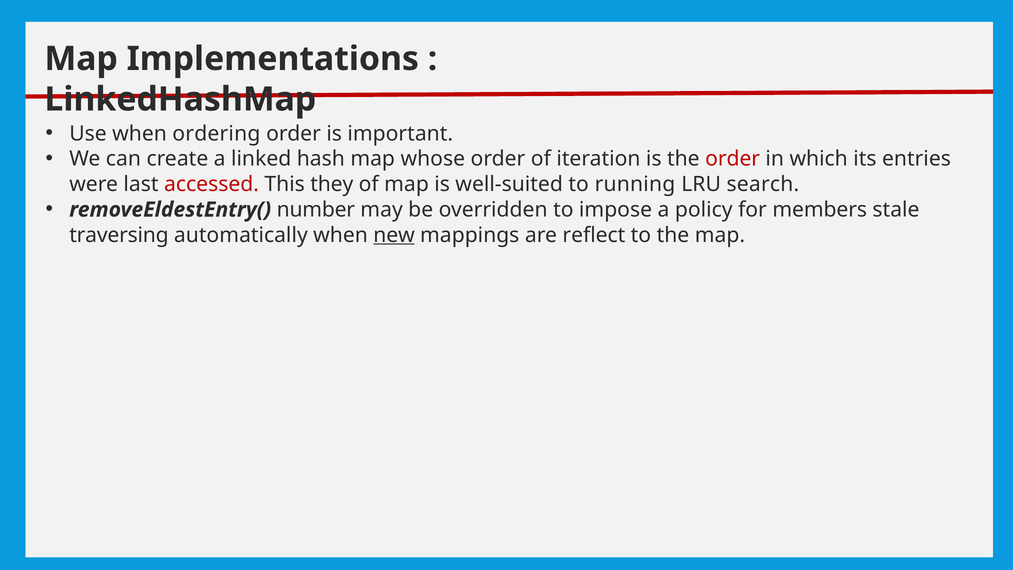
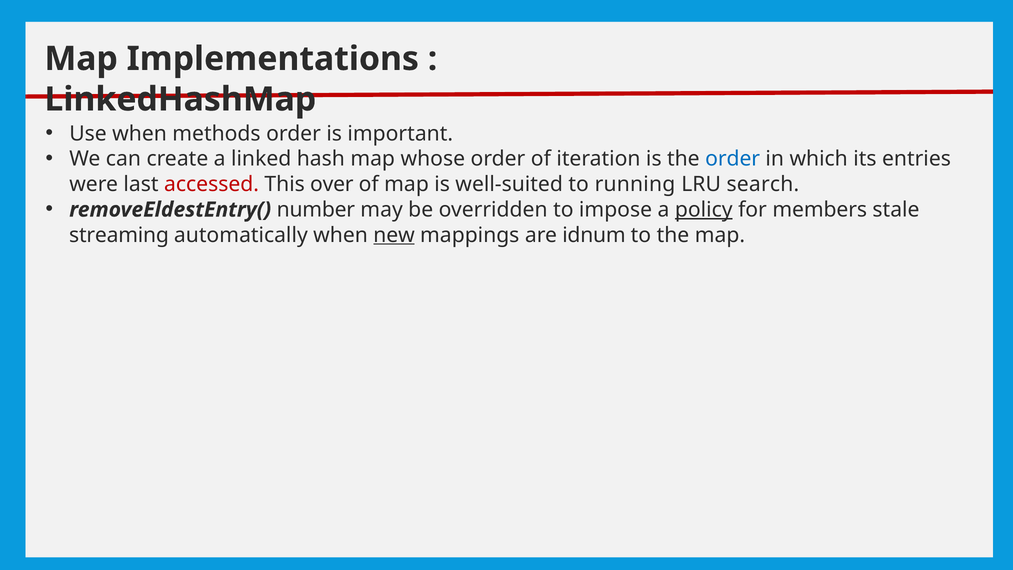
ordering: ordering -> methods (216, 134)
order colour: red -> blue (733, 159)
they: they -> over (332, 184)
policy underline: none -> present (704, 210)
traversing: traversing -> streaming (119, 235)
reflect: reflect -> idnum (594, 235)
